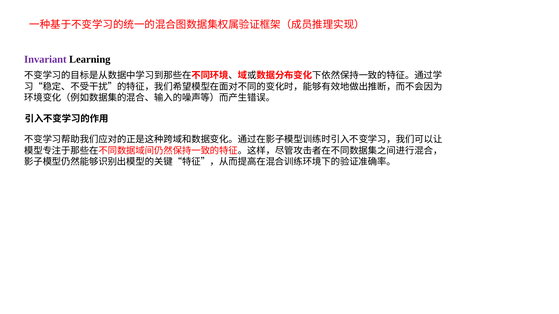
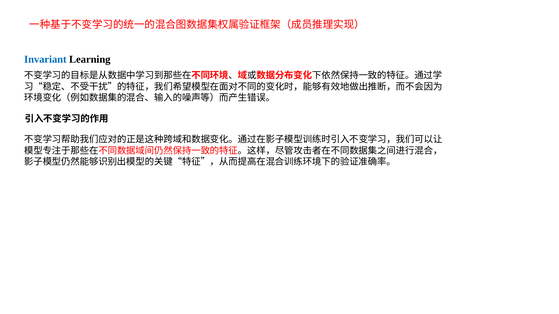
Invariant colour: purple -> blue (45, 59)
